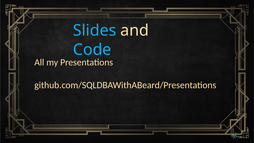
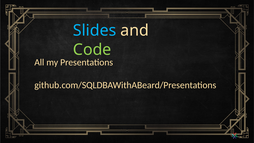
Code colour: light blue -> light green (92, 50)
